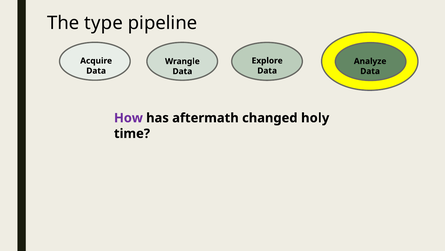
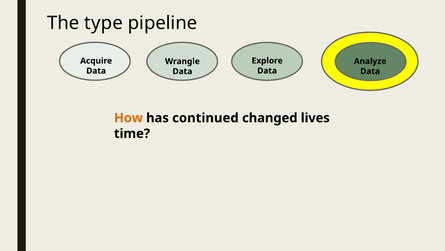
How colour: purple -> orange (128, 118)
aftermath: aftermath -> continued (205, 118)
holy: holy -> lives (315, 118)
